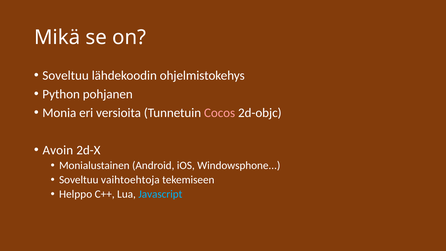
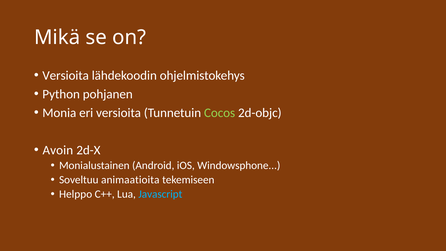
Soveltuu: Soveltuu -> Versioita (66, 75)
Cocos colour: pink -> light green (220, 113)
vaihtoehtoja: vaihtoehtoja -> animaatioita (130, 180)
